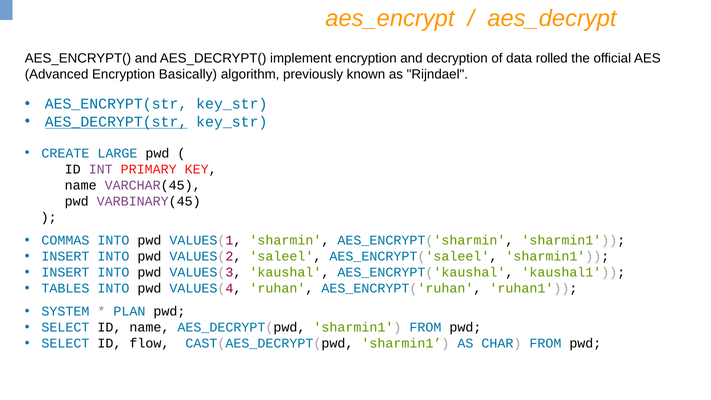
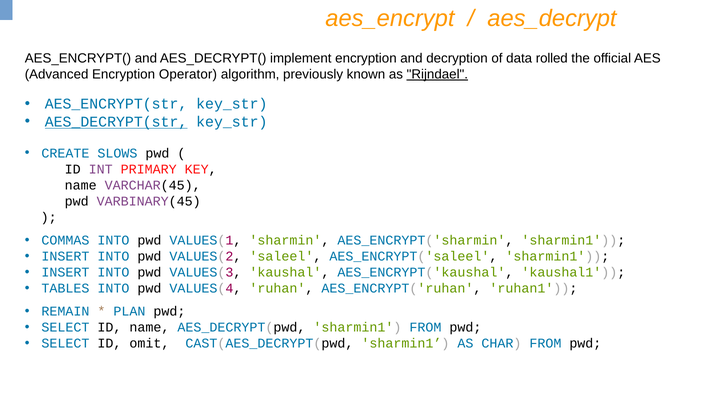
Basically: Basically -> Operator (188, 74)
Rijndael underline: none -> present (437, 74)
LARGE: LARGE -> SLOWS (117, 153)
SYSTEM: SYSTEM -> REMAIN (65, 311)
flow: flow -> omit (149, 343)
